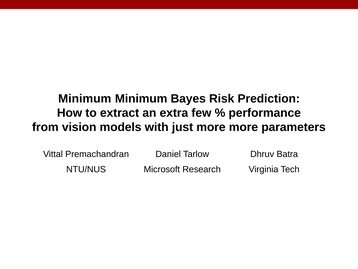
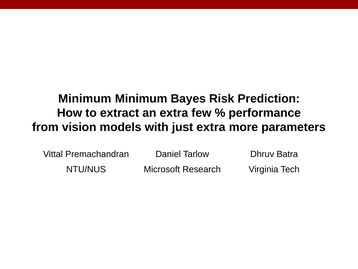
just more: more -> extra (211, 127)
